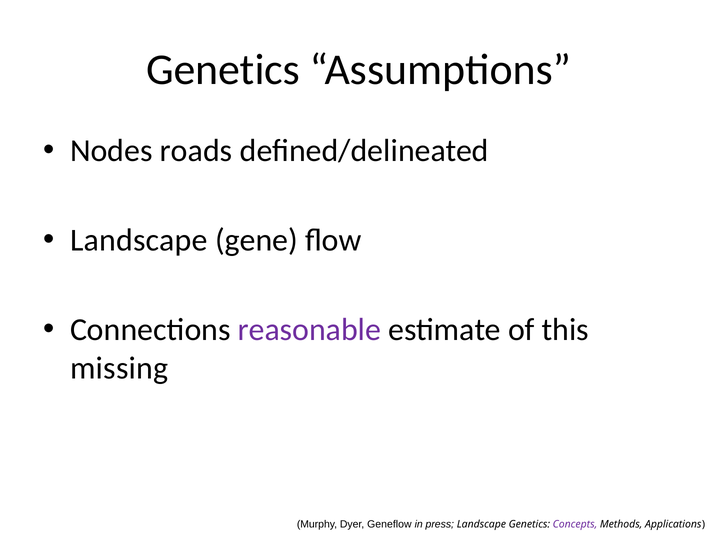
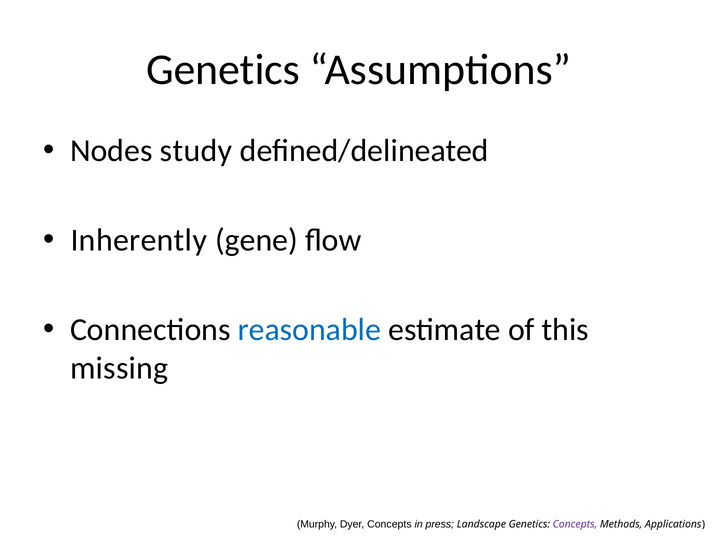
roads: roads -> study (196, 151)
Landscape: Landscape -> Inherently (139, 240)
reasonable colour: purple -> blue (309, 329)
Dyer Geneflow: Geneflow -> Concepts (389, 524)
